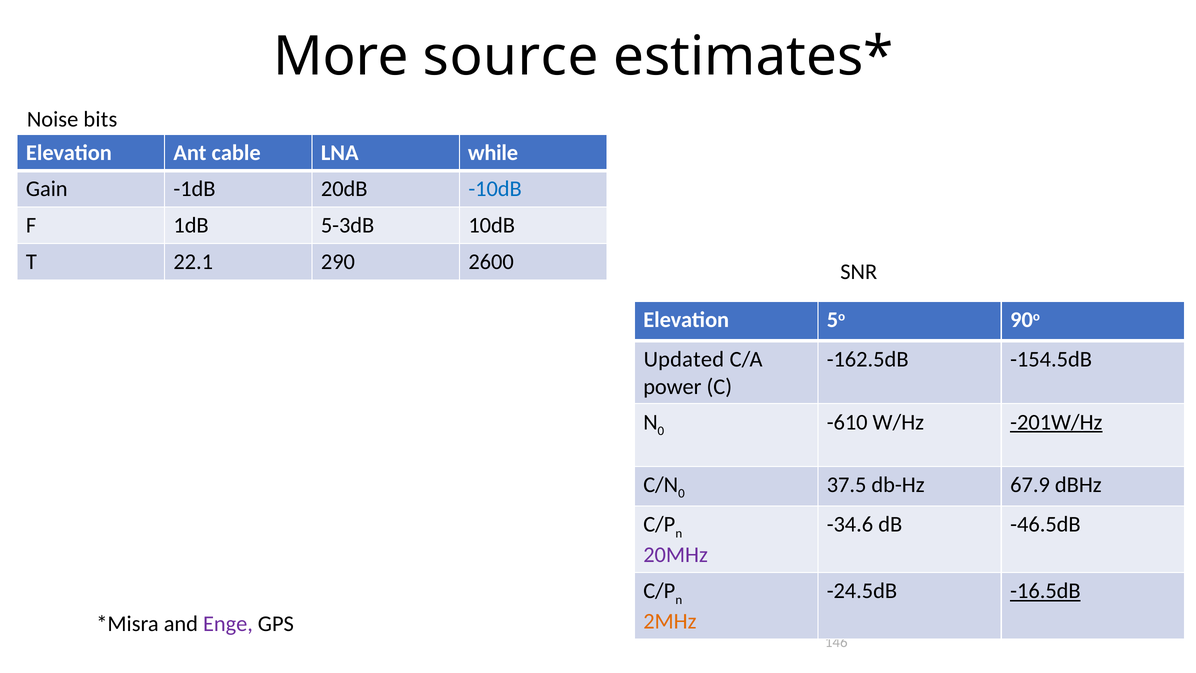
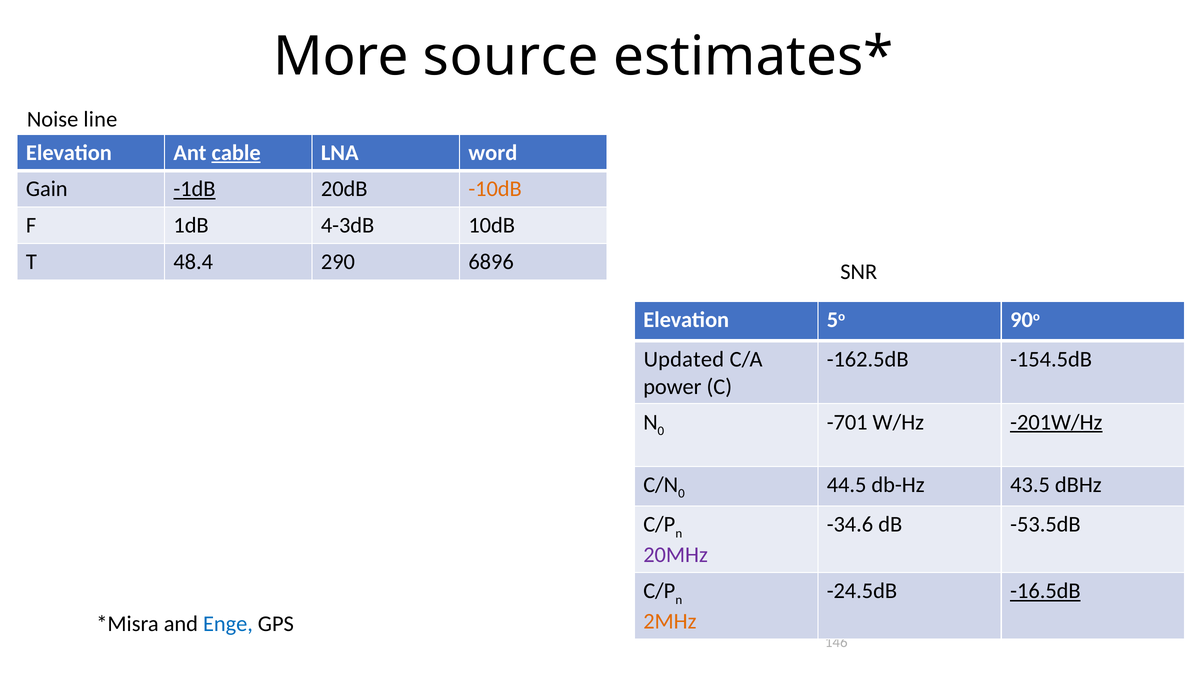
bits: bits -> line (100, 119)
cable underline: none -> present (236, 153)
while: while -> word (493, 153)
-1dB underline: none -> present (194, 189)
-10dB colour: blue -> orange (495, 189)
5-3dB: 5-3dB -> 4-3dB (348, 225)
22.1: 22.1 -> 48.4 (193, 262)
2600: 2600 -> 6896 (491, 262)
-610: -610 -> -701 (847, 422)
37.5: 37.5 -> 44.5 (847, 485)
67.9: 67.9 -> 43.5 (1030, 485)
-46.5dB: -46.5dB -> -53.5dB (1045, 524)
Enge colour: purple -> blue (228, 624)
